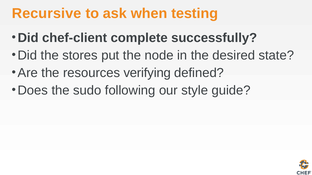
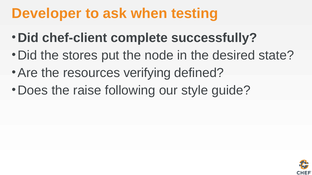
Recursive: Recursive -> Developer (47, 13)
sudo: sudo -> raise (87, 91)
